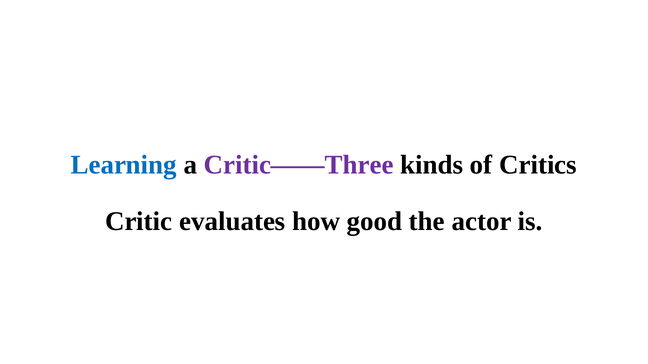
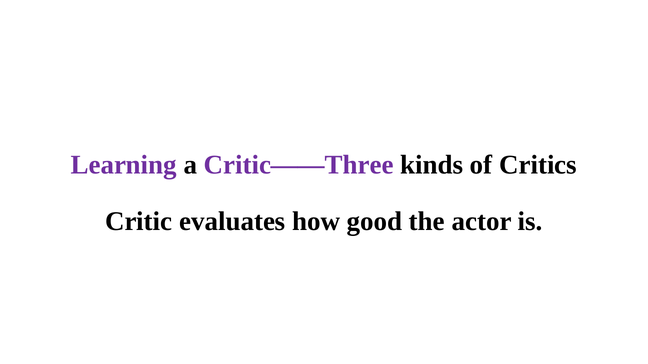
Learning colour: blue -> purple (124, 165)
